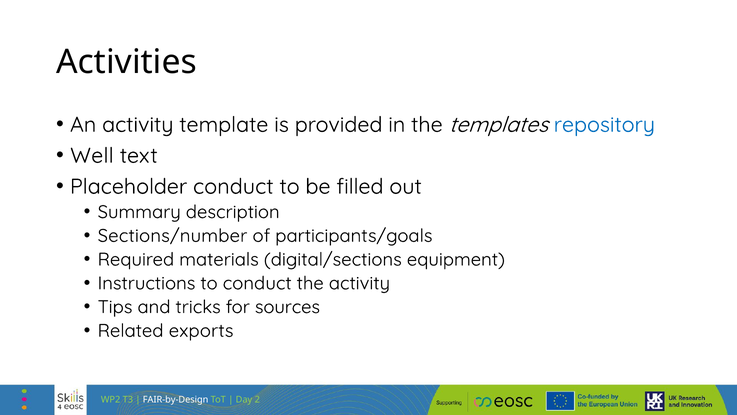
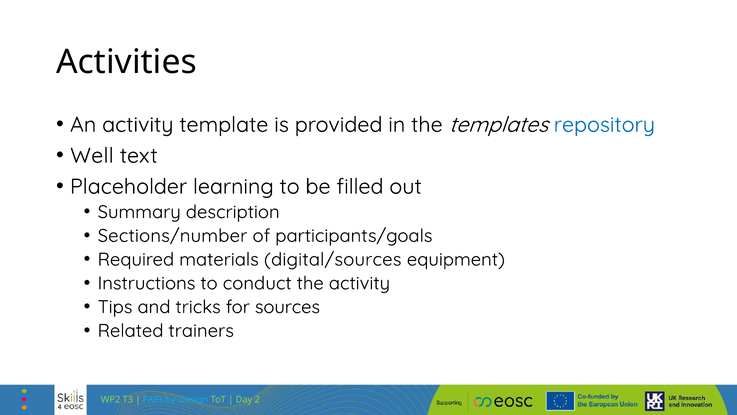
Placeholder conduct: conduct -> learning (233, 186)
digital/sections: digital/sections -> digital/sources (333, 259)
exports: exports -> trainers (201, 330)
FAIR-by-Design colour: white -> light blue (176, 399)
